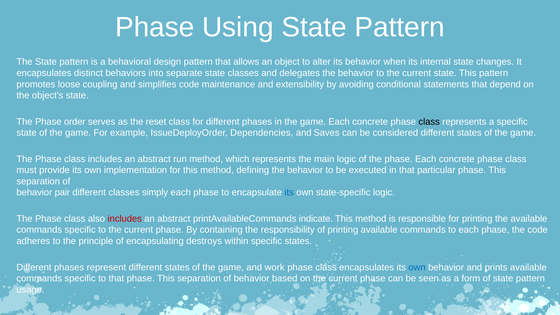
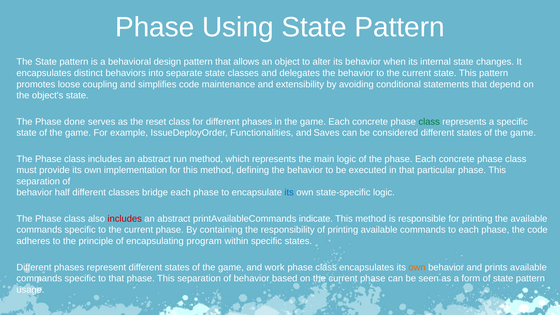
order: order -> done (75, 122)
class colour: black -> green (429, 122)
Dependencies: Dependencies -> Functionalities (262, 133)
pair: pair -> half (62, 193)
simply: simply -> bridge (155, 193)
destroys: destroys -> program (204, 241)
own colour: blue -> orange (417, 267)
